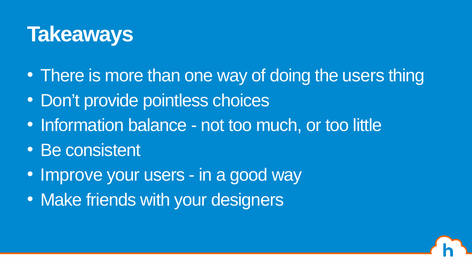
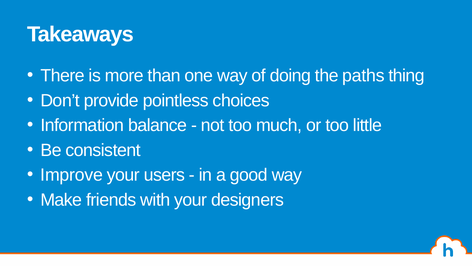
the users: users -> paths (364, 76)
